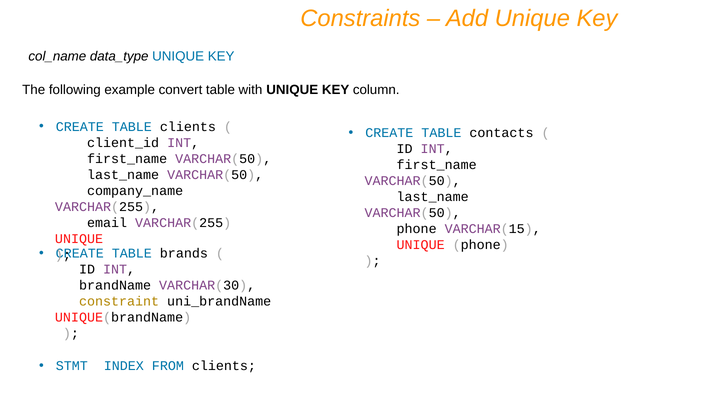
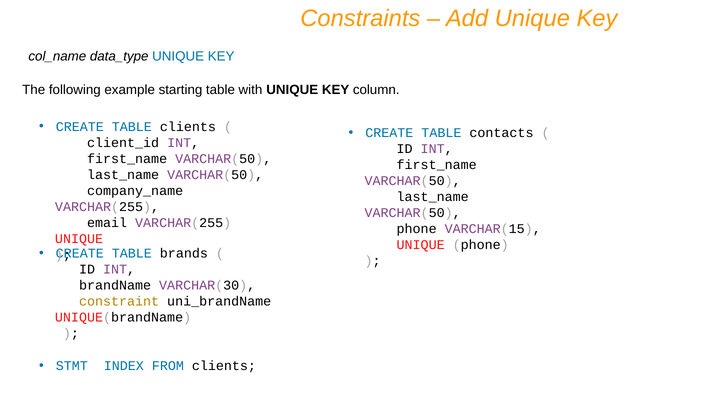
convert: convert -> starting (180, 90)
